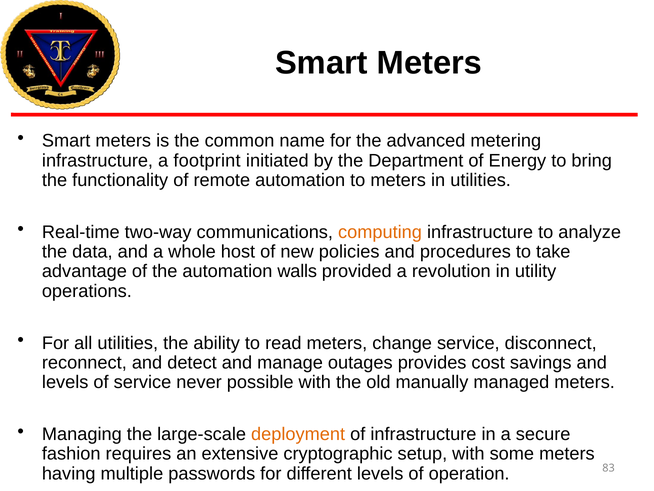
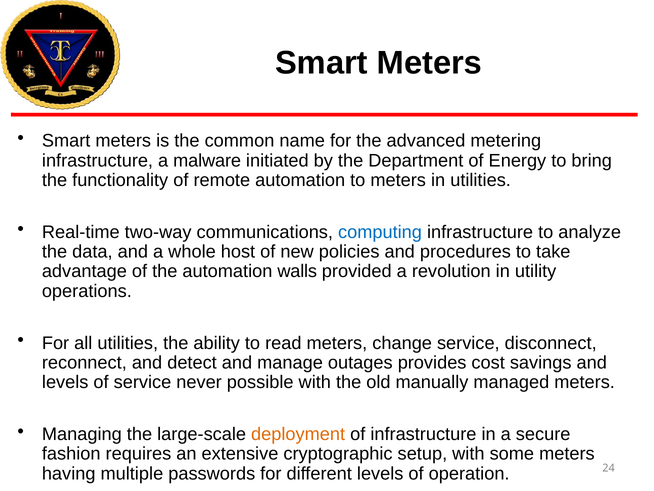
footprint: footprint -> malware (207, 160)
computing colour: orange -> blue (380, 232)
83: 83 -> 24 (609, 468)
